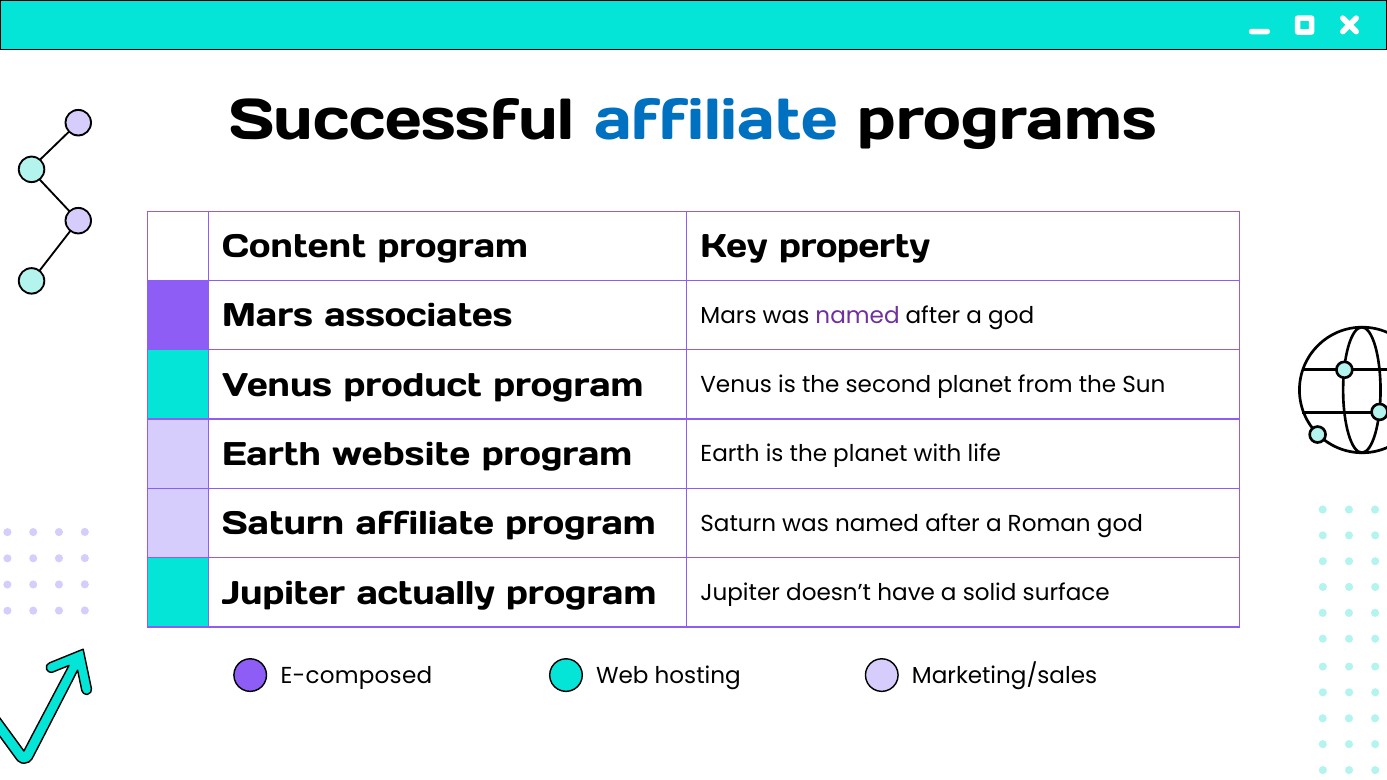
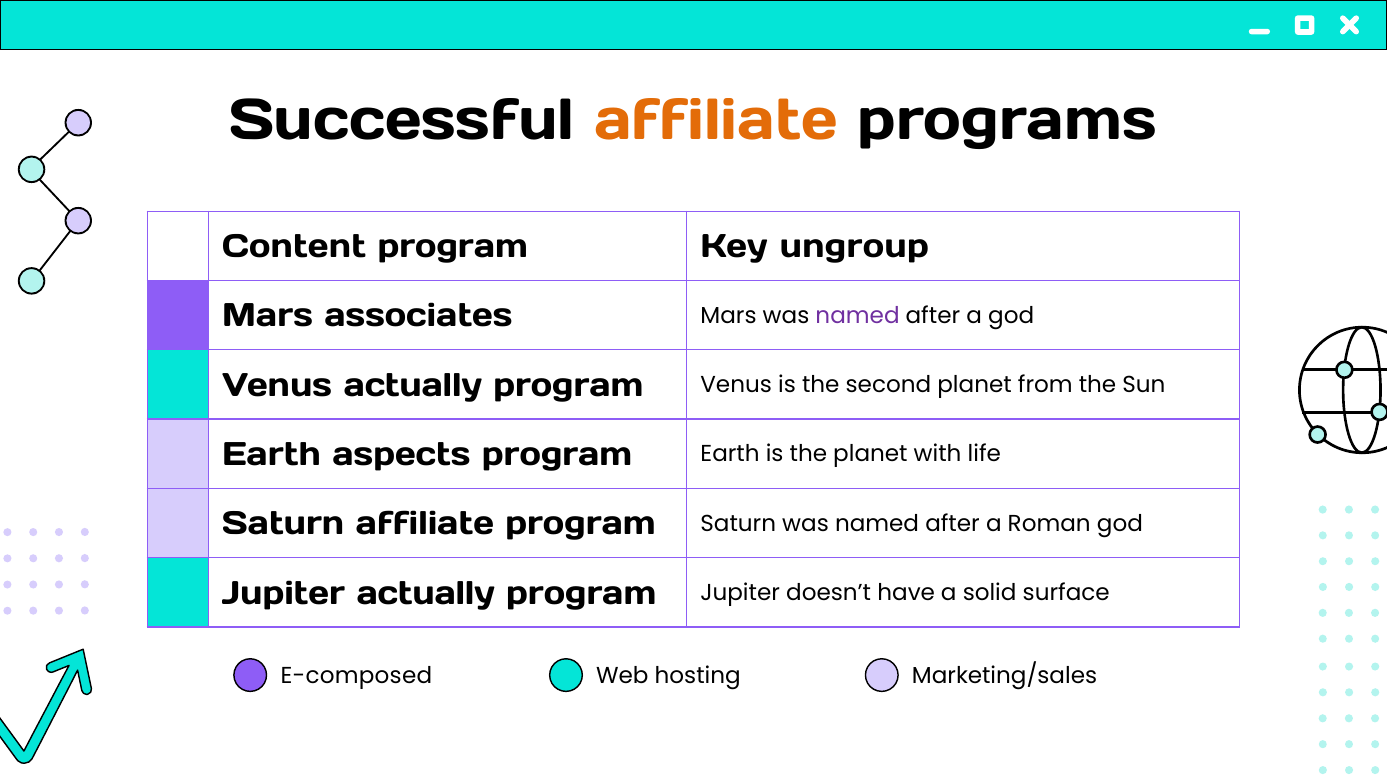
affiliate colour: blue -> orange (716, 120)
property: property -> ungroup (854, 247)
Venus product: product -> actually (413, 386)
website: website -> aspects (401, 455)
